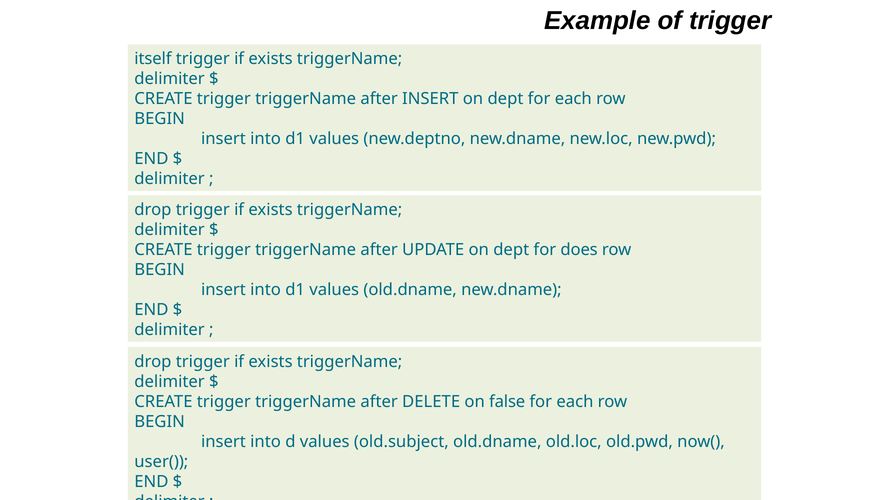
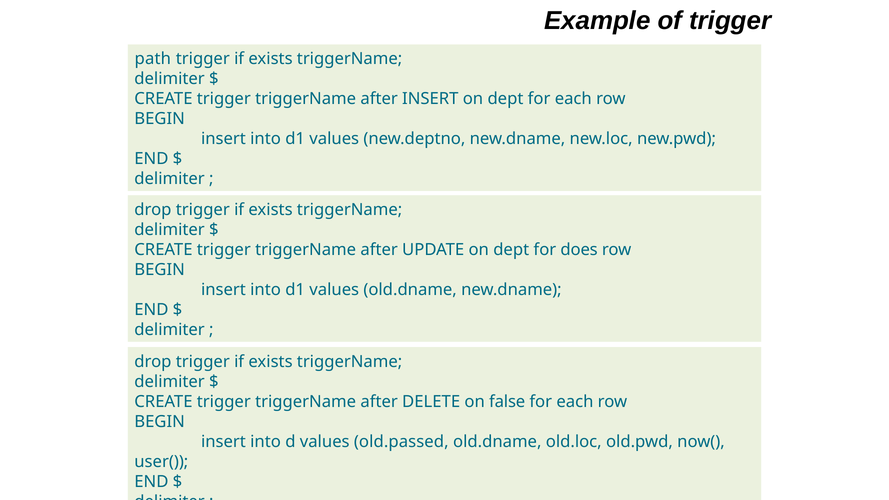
itself: itself -> path (153, 59)
old.subject: old.subject -> old.passed (401, 442)
